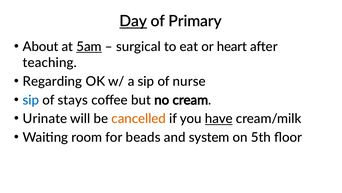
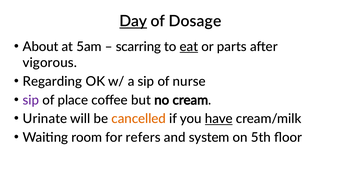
Primary: Primary -> Dosage (195, 21)
5am underline: present -> none (89, 47)
surgical: surgical -> scarring (138, 47)
eat underline: none -> present (189, 47)
heart: heart -> parts (232, 47)
teaching: teaching -> vigorous (50, 63)
sip colour: blue -> purple (31, 100)
stays: stays -> place (73, 100)
beads: beads -> refers (143, 137)
